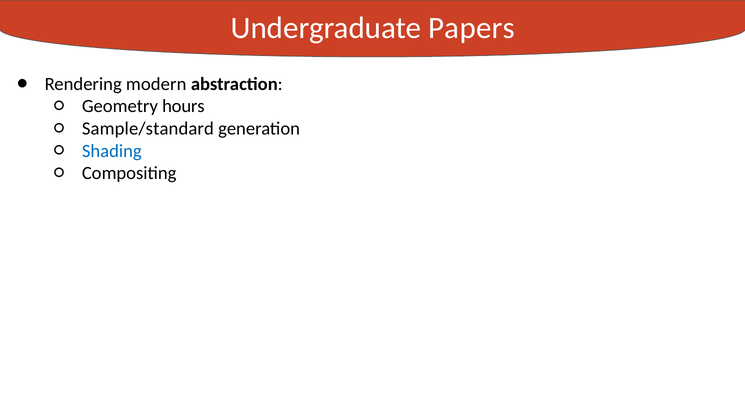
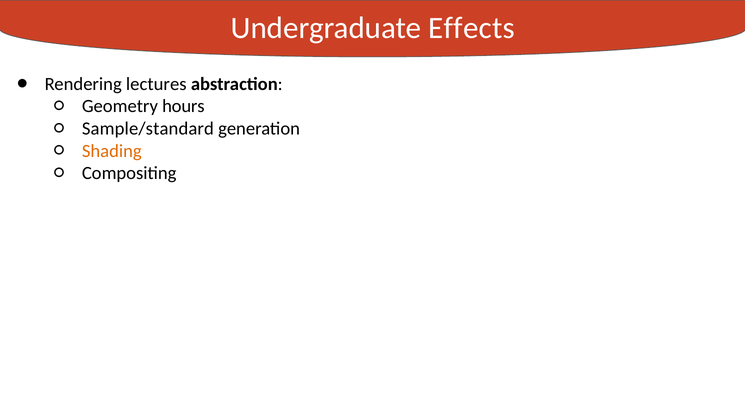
Papers: Papers -> Effects (472, 28)
modern: modern -> lectures (156, 84)
Shading colour: blue -> orange (112, 151)
